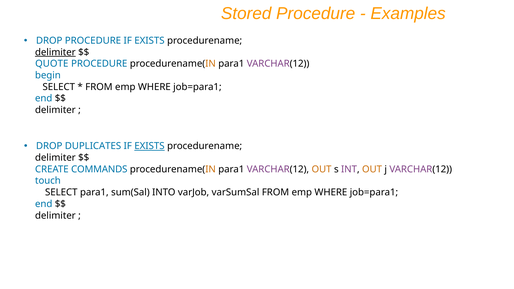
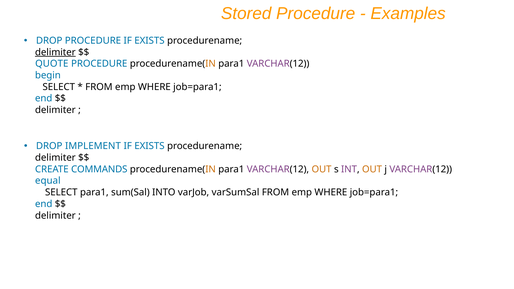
DUPLICATES: DUPLICATES -> IMPLEMENT (93, 146)
EXISTS underline: present -> none (149, 146)
touch: touch -> equal (48, 181)
